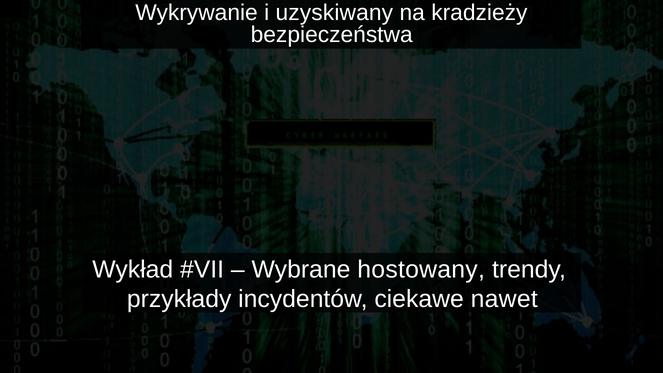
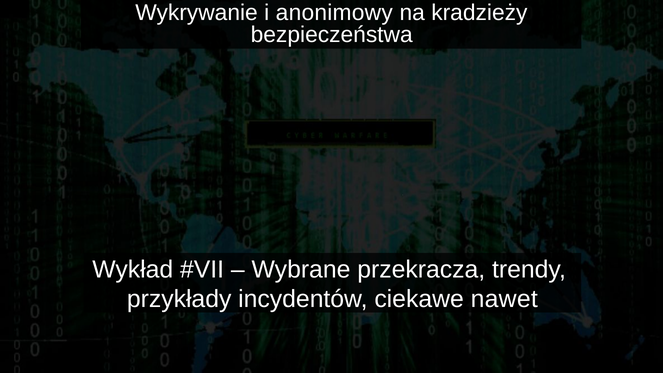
uzyskiwany: uzyskiwany -> anonimowy (334, 13)
hostowany: hostowany -> przekracza (421, 270)
